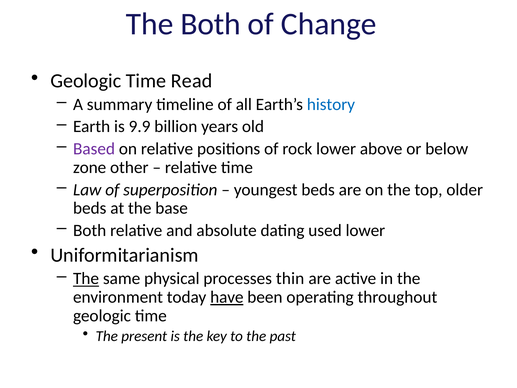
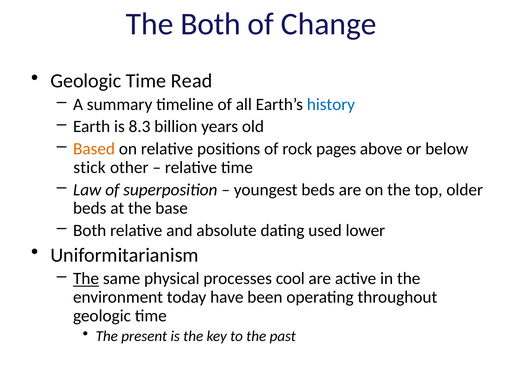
9.9: 9.9 -> 8.3 (140, 126)
Based colour: purple -> orange (94, 149)
rock lower: lower -> pages (336, 149)
zone: zone -> stick (89, 167)
thin: thin -> cool (290, 278)
have underline: present -> none (227, 297)
